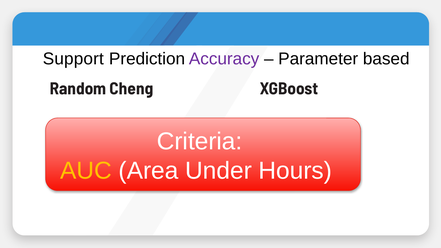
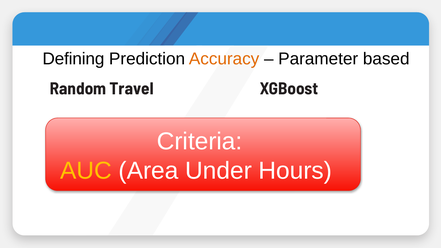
Support: Support -> Defining (73, 59)
Accuracy colour: purple -> orange (224, 59)
Cheng: Cheng -> Travel (132, 89)
